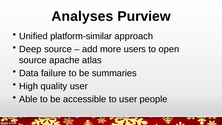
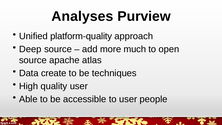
platform-similar: platform-similar -> platform-quality (81, 36)
users: users -> much (135, 49)
failure: failure -> create (54, 73)
summaries: summaries -> techniques (114, 73)
